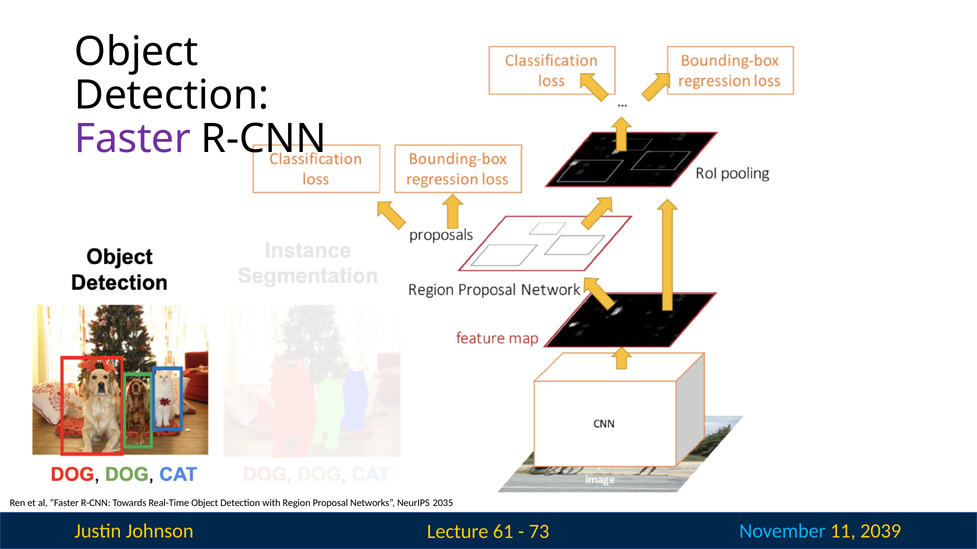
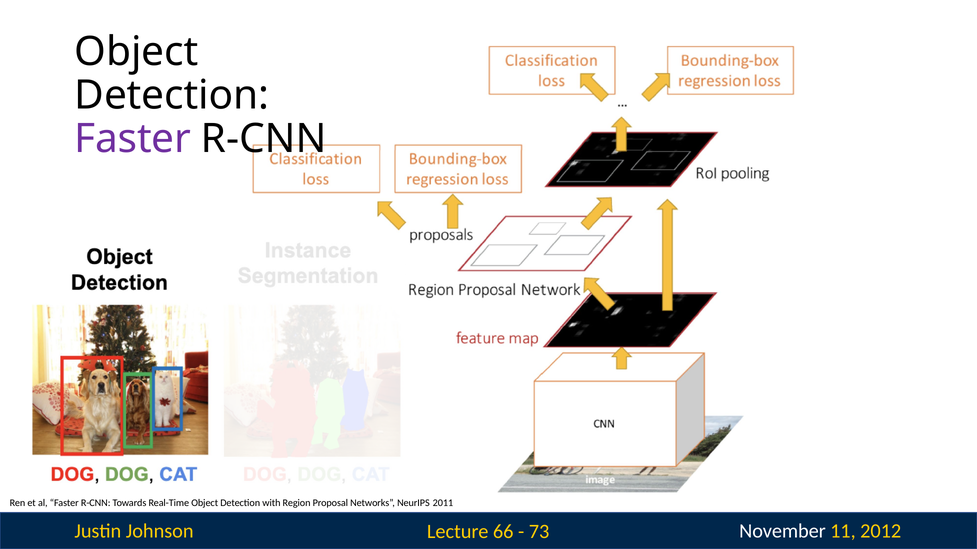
2035: 2035 -> 2011 (443, 503)
61: 61 -> 66 (503, 532)
November colour: light blue -> white (782, 532)
2039: 2039 -> 2012 (881, 532)
